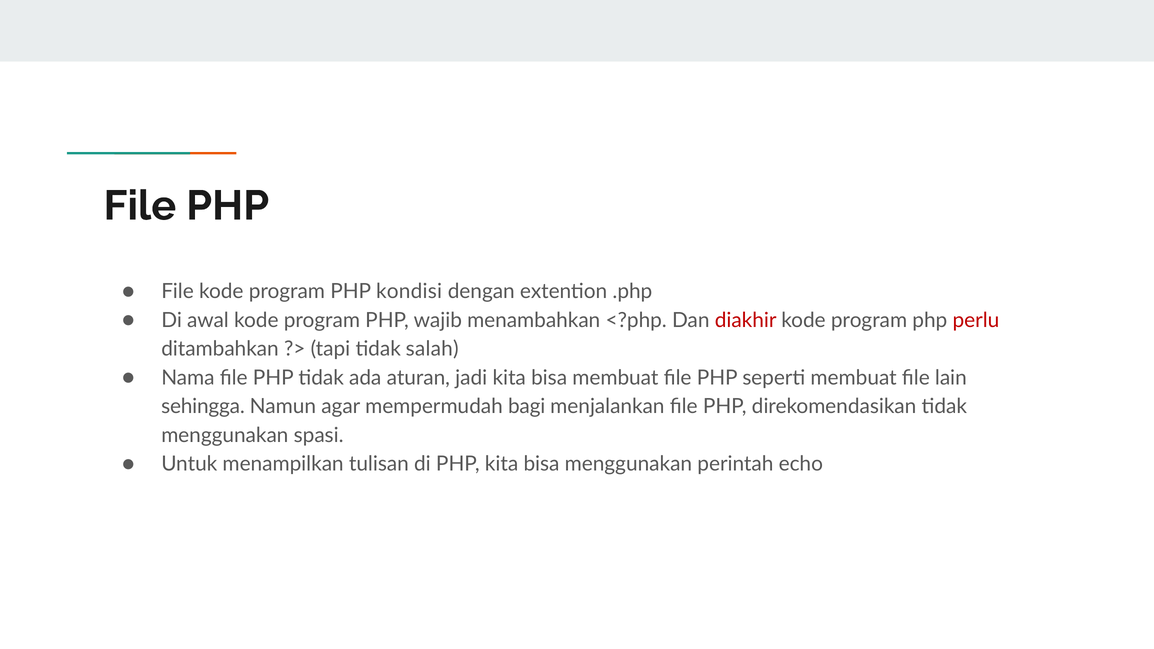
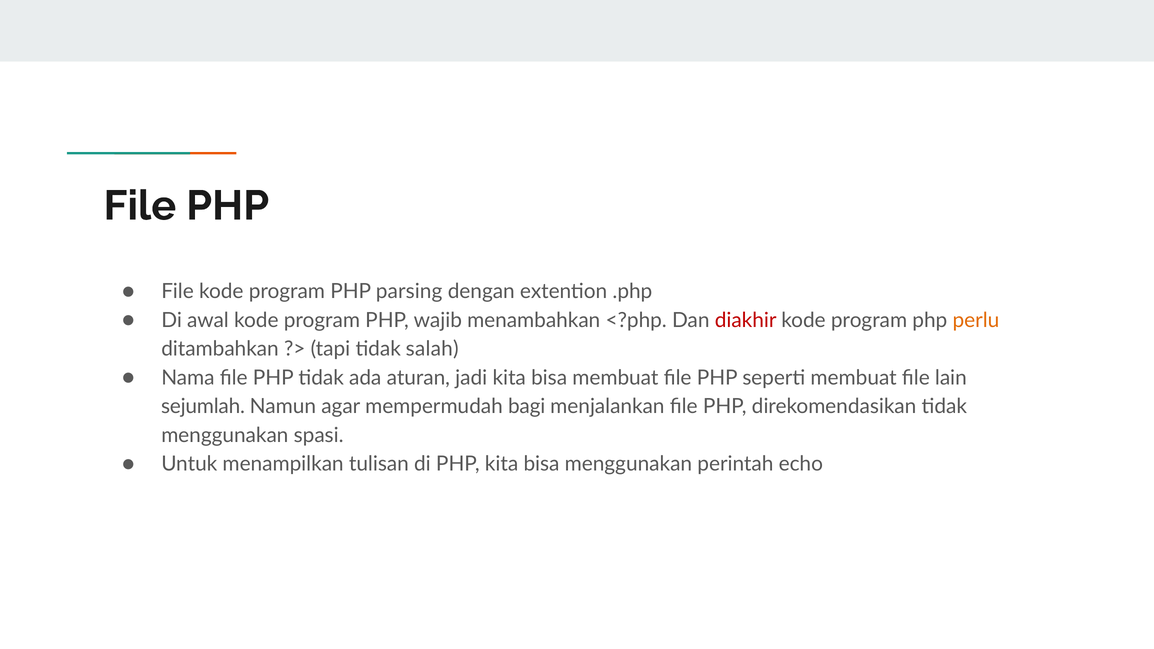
kondisi: kondisi -> parsing (409, 292)
perlu colour: red -> orange (976, 320)
sehingga: sehingga -> sejumlah (203, 407)
